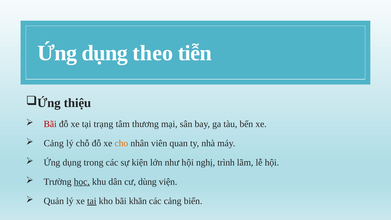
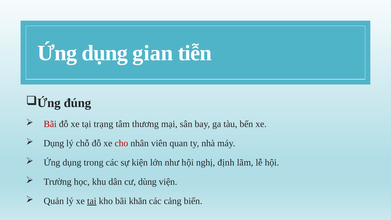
theo: theo -> gian (153, 53)
thiệu: thiệu -> đúng (78, 103)
Cảng: Cảng -> Dụng (54, 143)
cho colour: orange -> red (121, 143)
trình: trình -> định (226, 162)
học underline: present -> none (82, 182)
